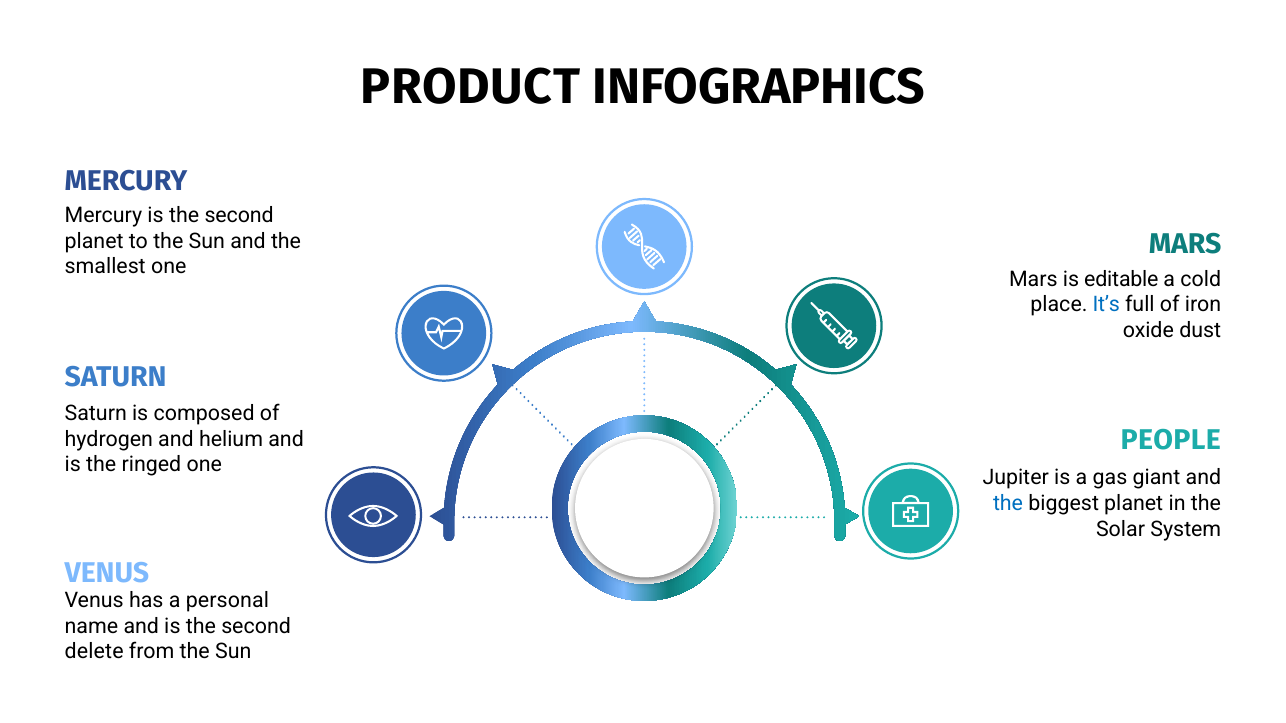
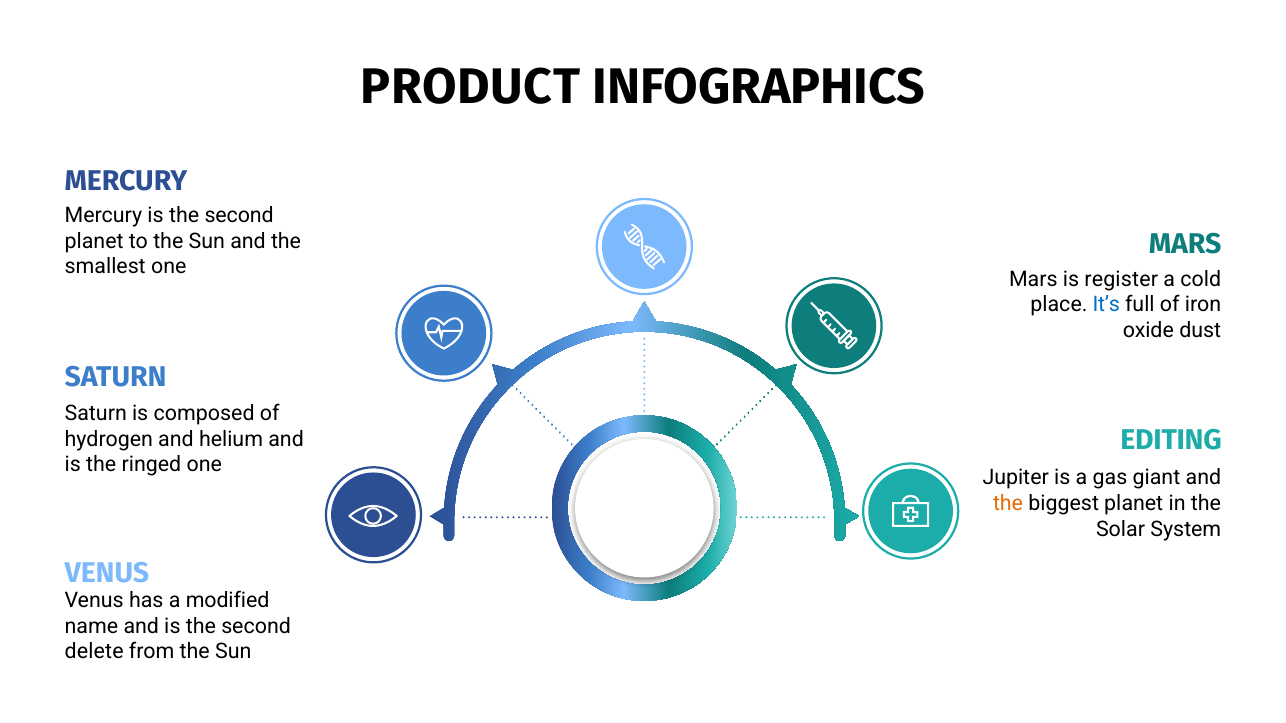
editable: editable -> register (1121, 279)
PEOPLE: PEOPLE -> EDITING (1171, 441)
the colour: blue -> orange (1008, 504)
personal: personal -> modified (228, 601)
